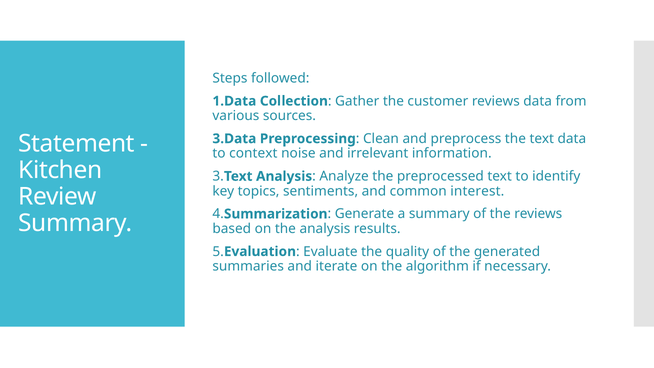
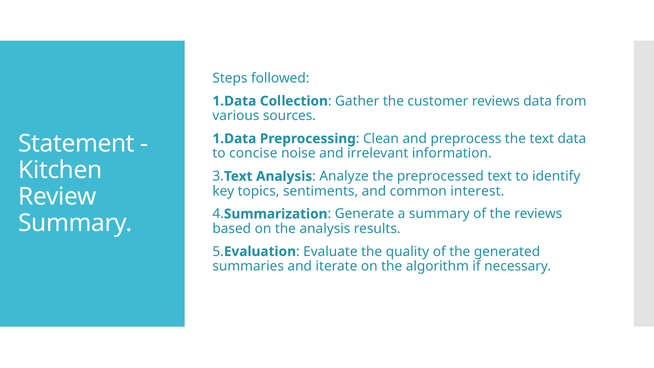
3.Data: 3.Data -> 1.Data (234, 139)
context: context -> concise (253, 153)
